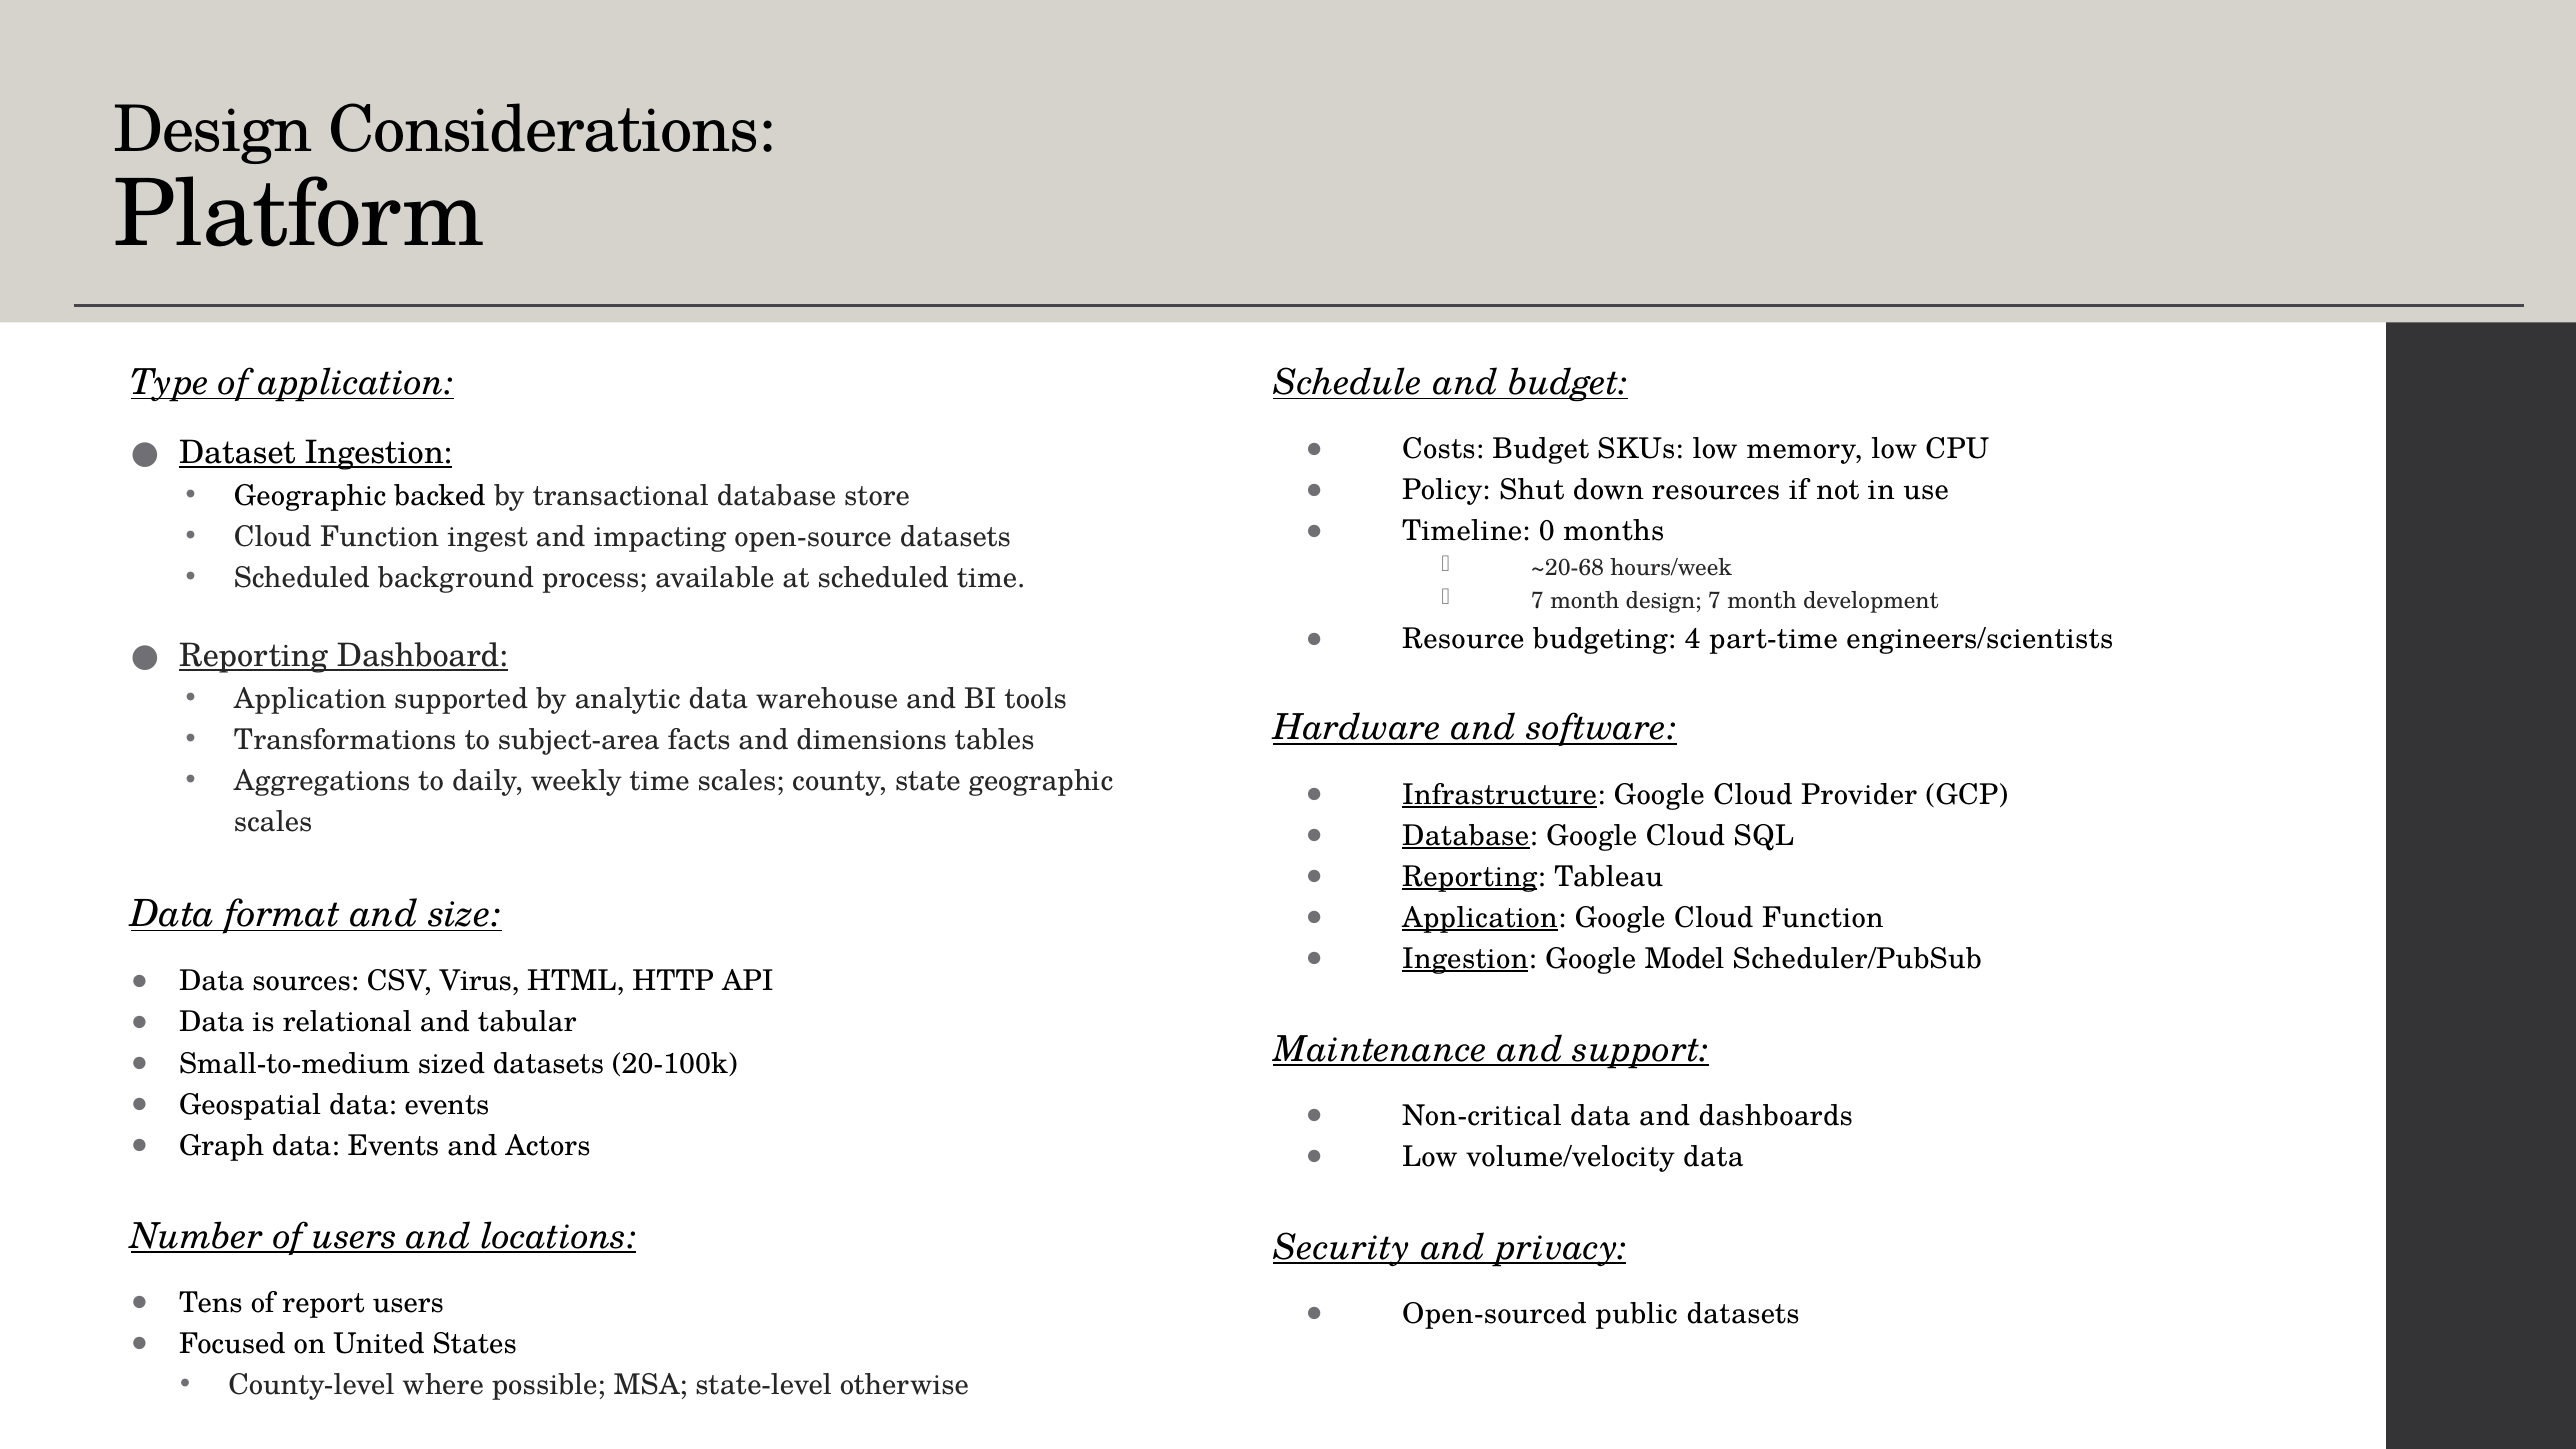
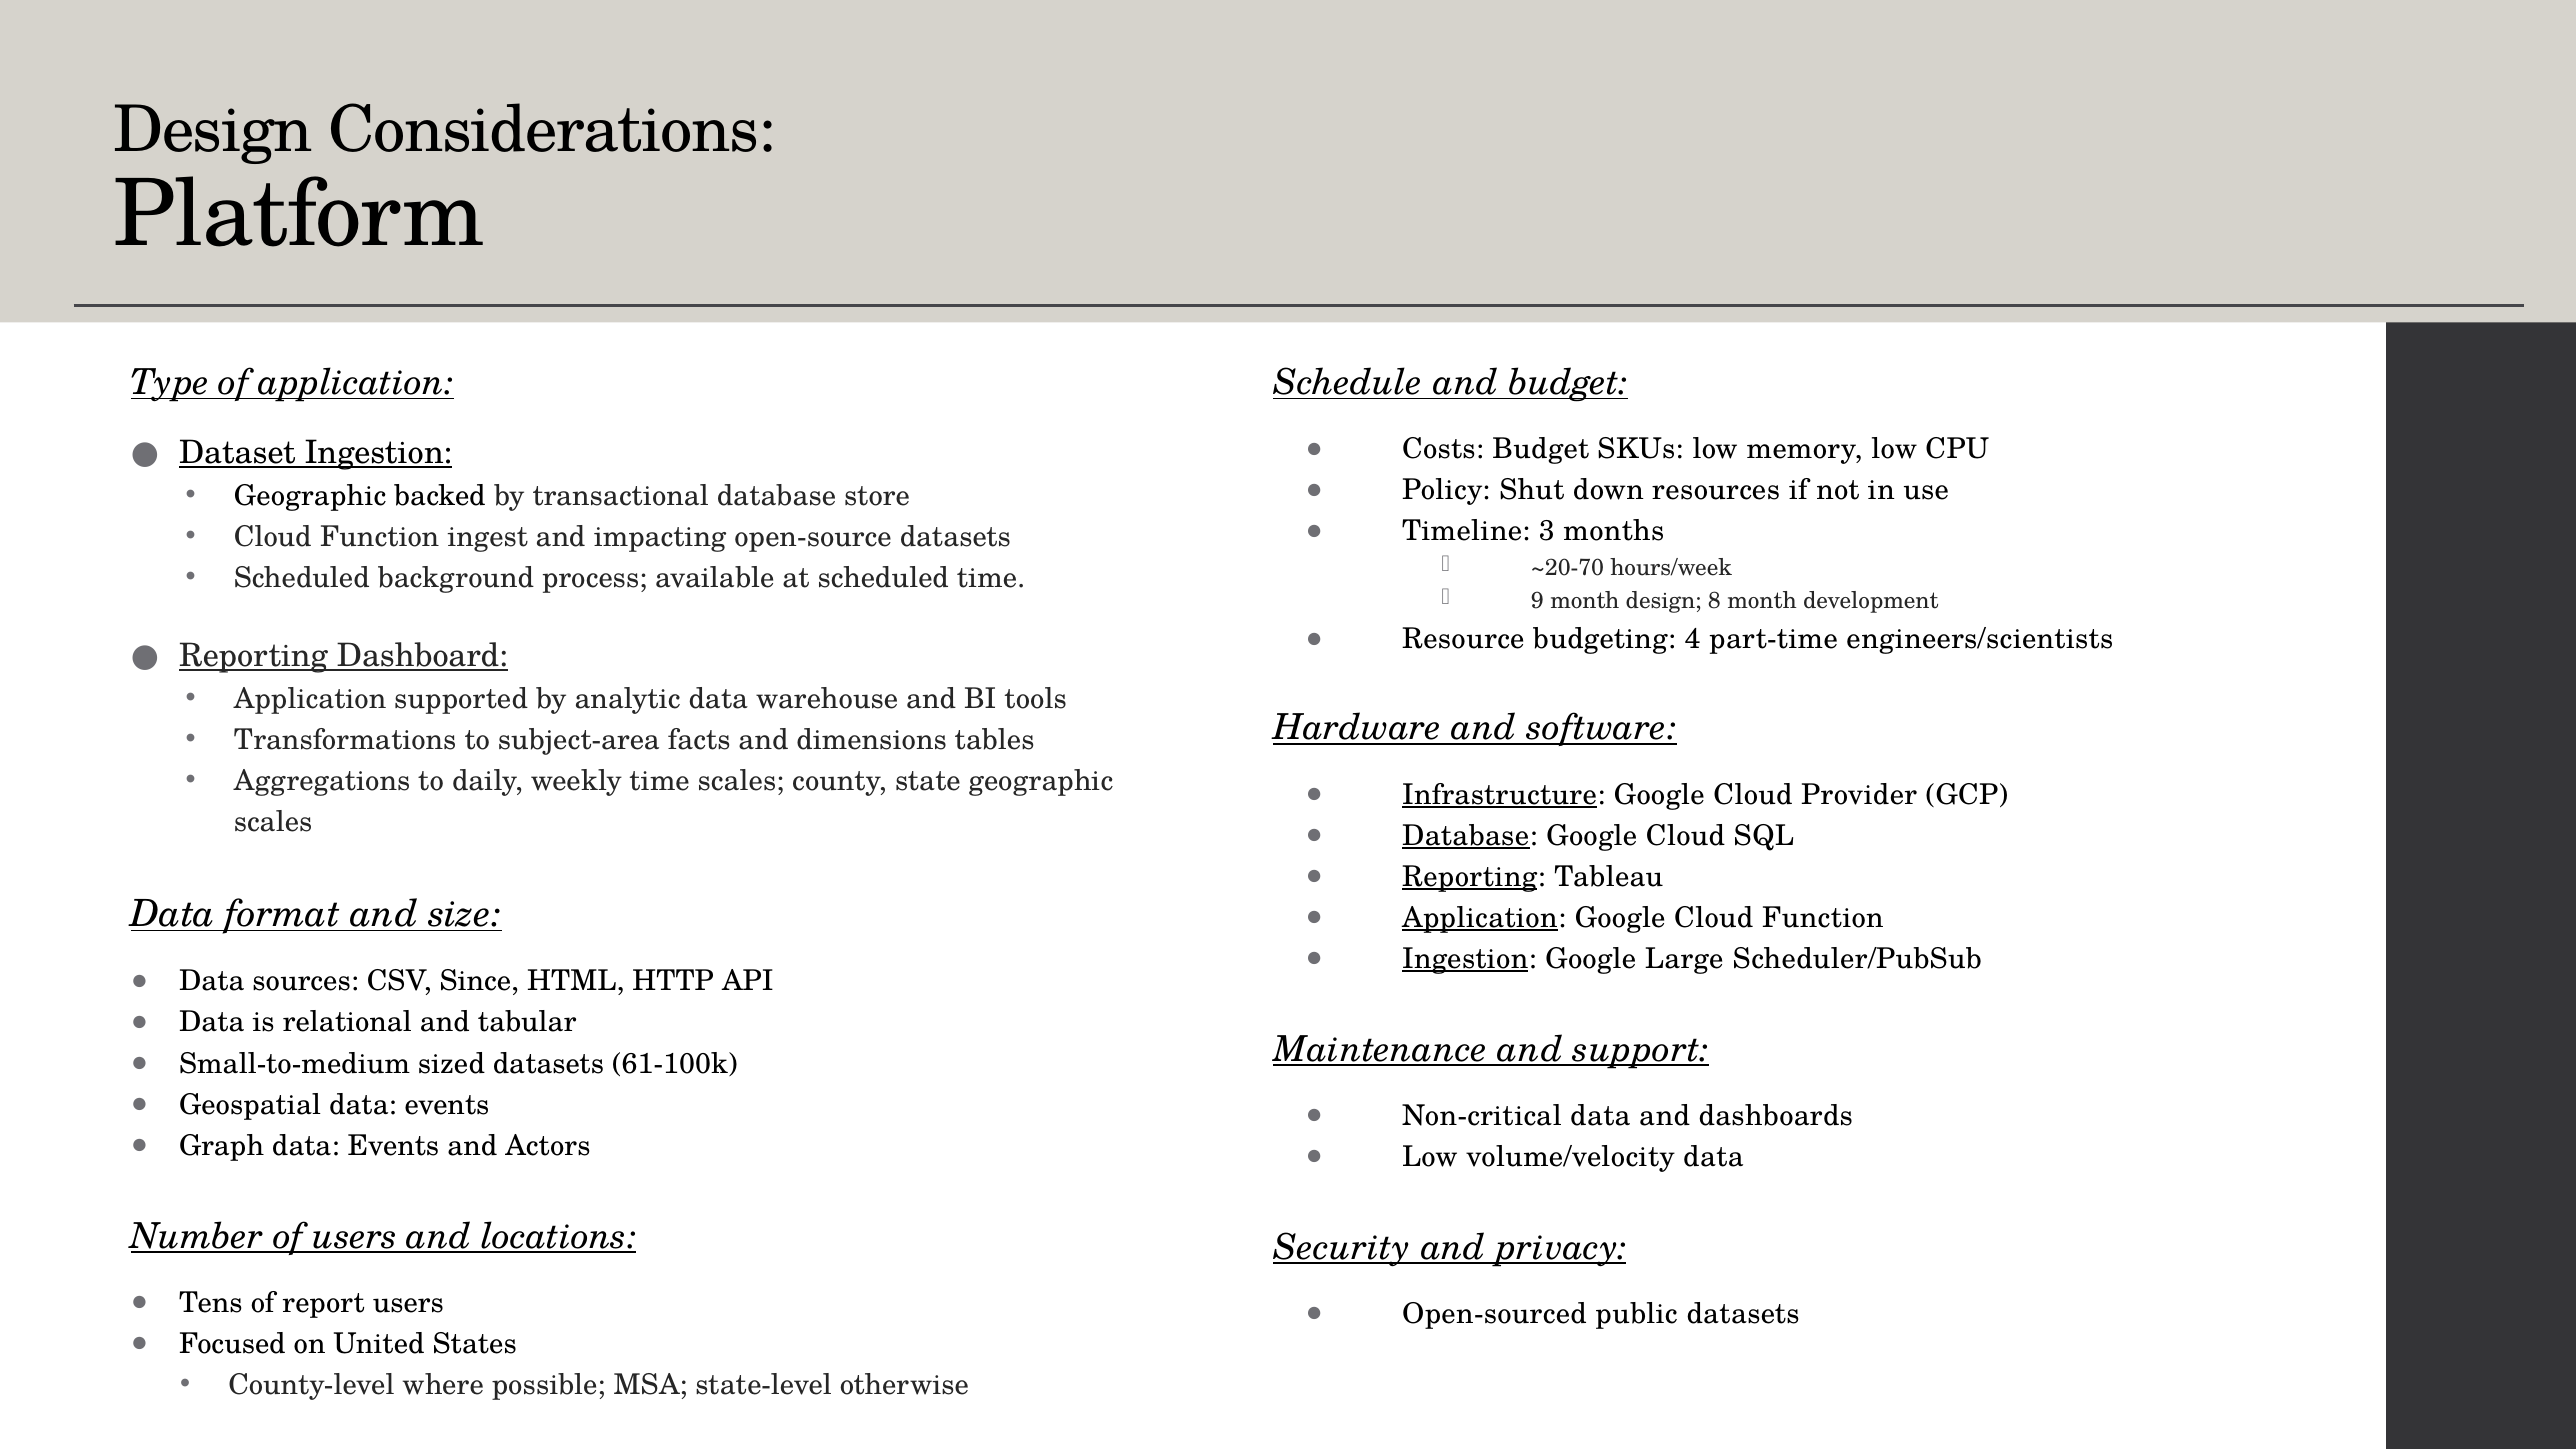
0: 0 -> 3 (1547, 531)
~20-68: ~20-68 -> ~20-70 (1568, 568)
7: 7 -> 9 (1537, 601)
design 7: 7 -> 8 (1714, 601)
Model: Model -> Large (1684, 959)
Virus: Virus -> Since (479, 982)
20-100k: 20-100k -> 61-100k (675, 1064)
